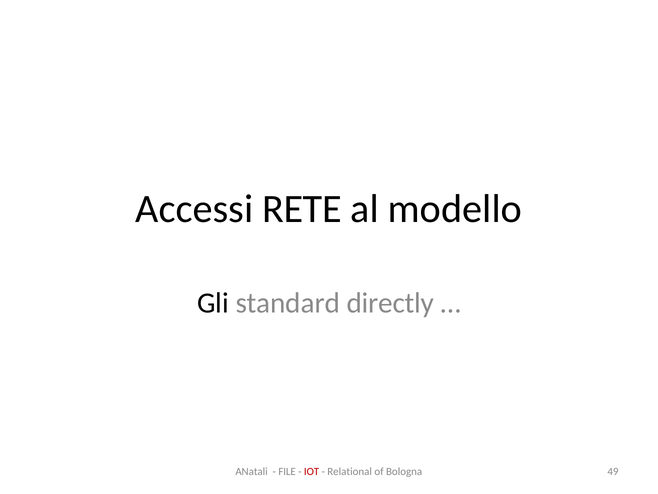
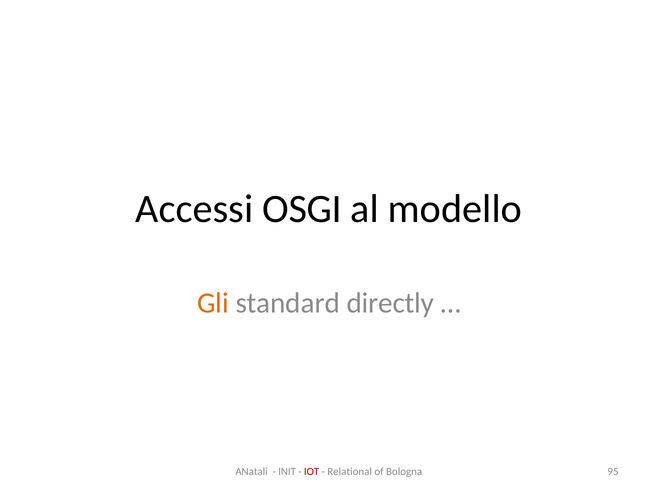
RETE: RETE -> OSGI (302, 209)
Gli colour: black -> orange (213, 303)
FILE: FILE -> INIT (287, 471)
49: 49 -> 95 (613, 471)
